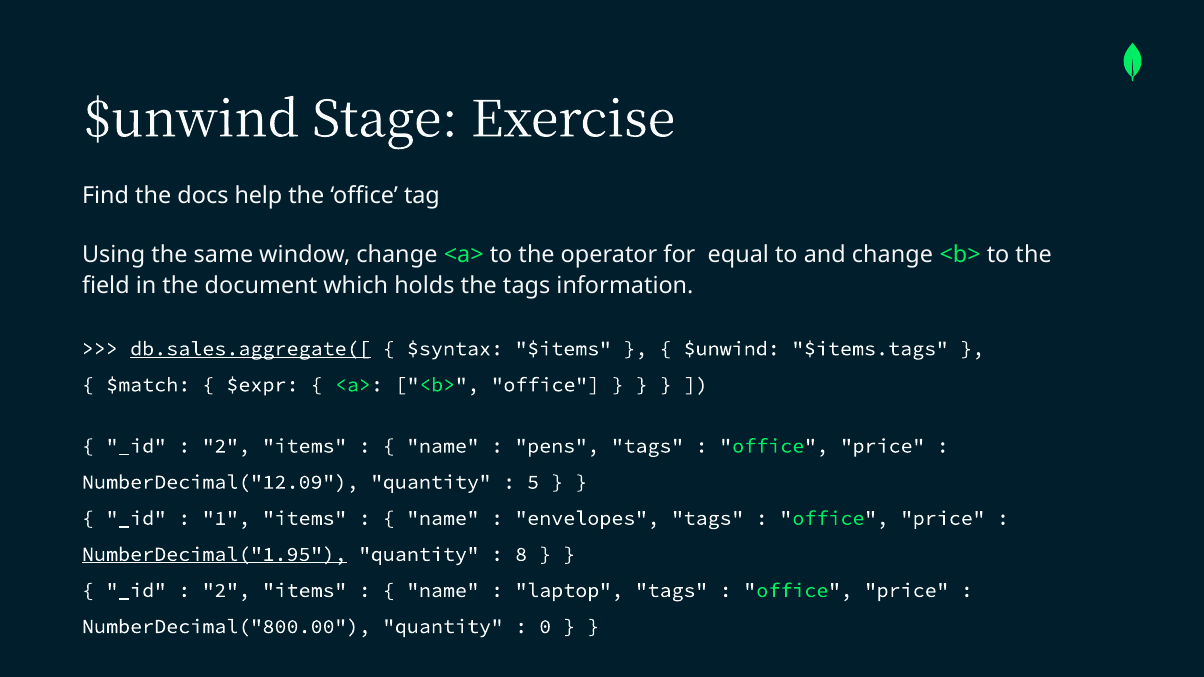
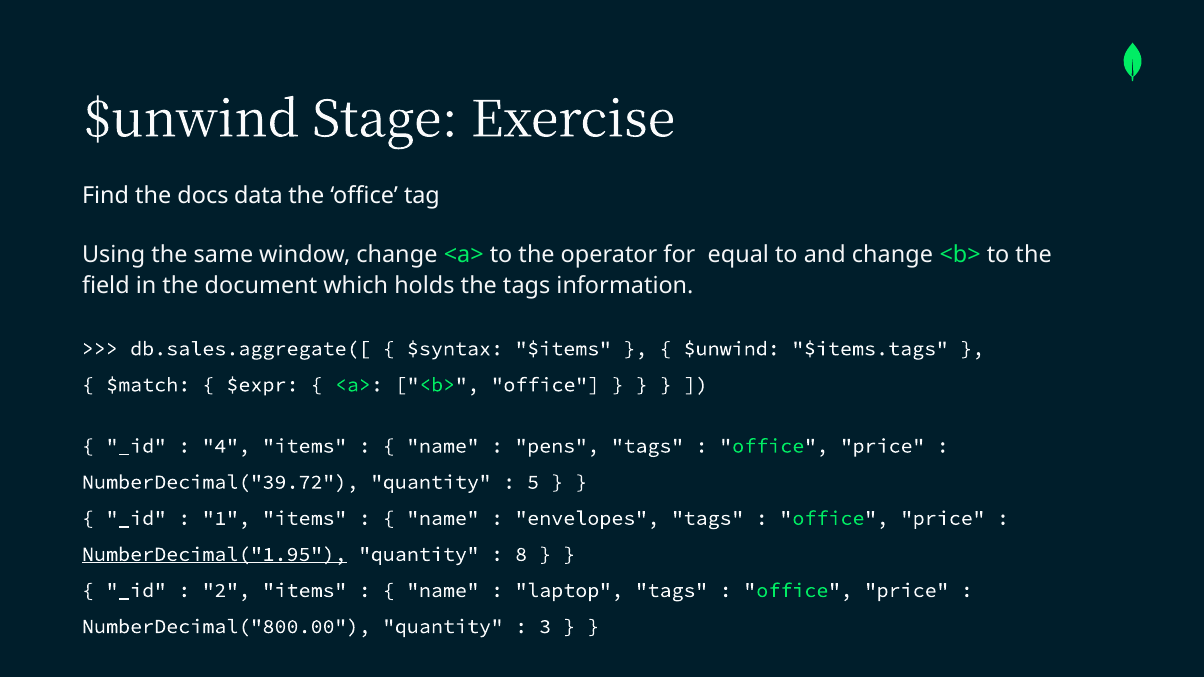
help: help -> data (258, 196)
db.sales.aggregate([ underline: present -> none (250, 349)
2: 2 -> 4 (226, 446)
NumberDecimal("12.09: NumberDecimal("12.09 -> NumberDecimal("39.72 (220, 482)
0: 0 -> 3 (545, 627)
